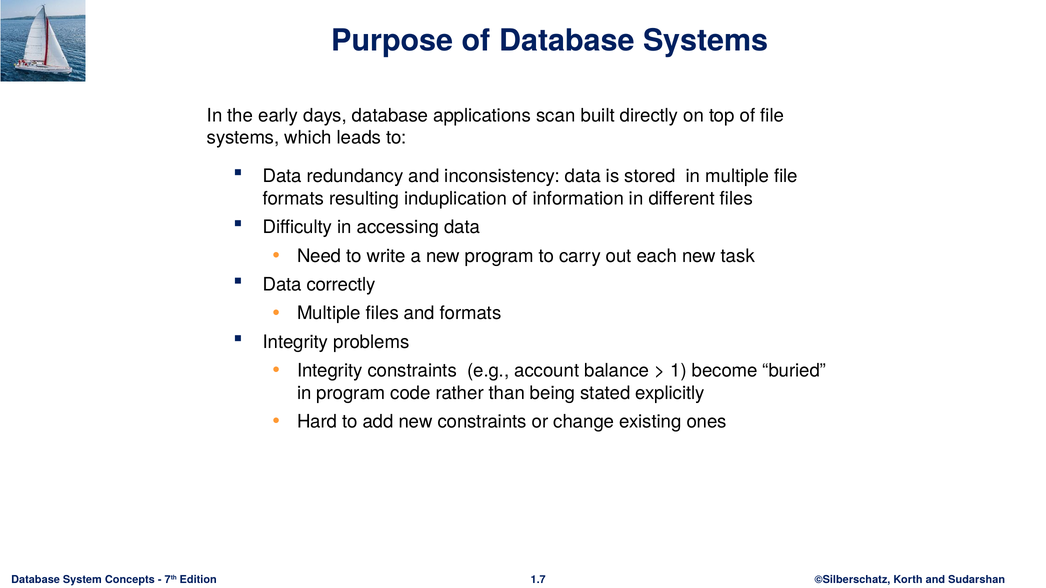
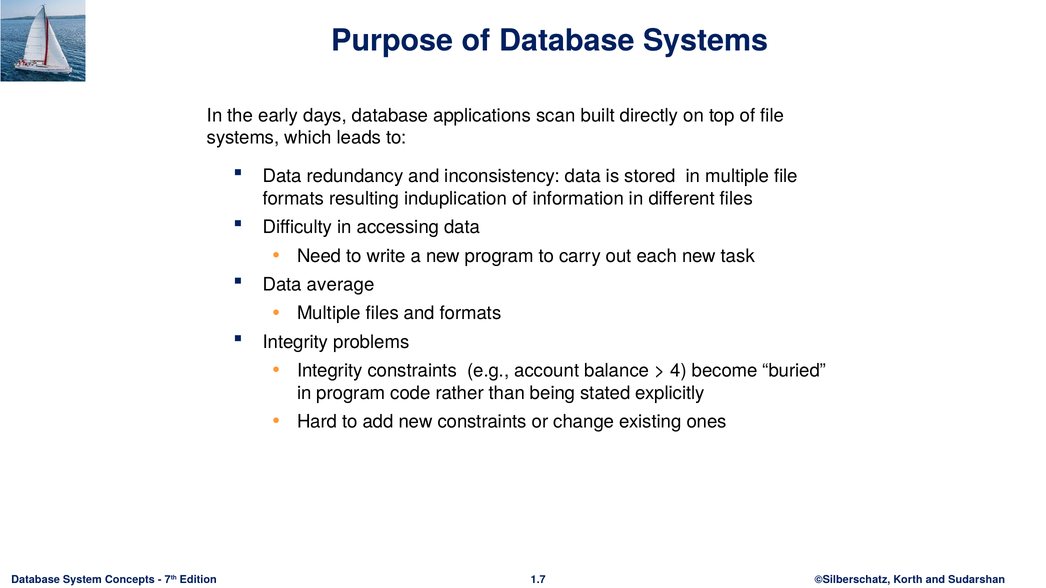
correctly: correctly -> average (341, 285)
1: 1 -> 4 (678, 371)
